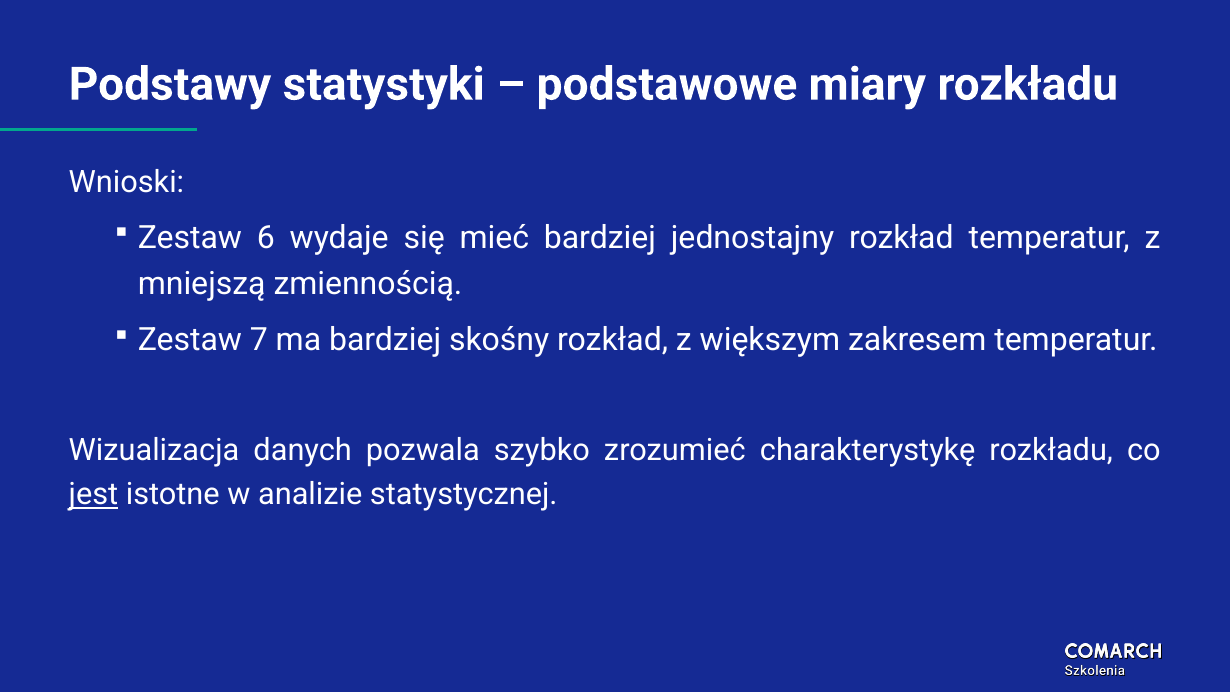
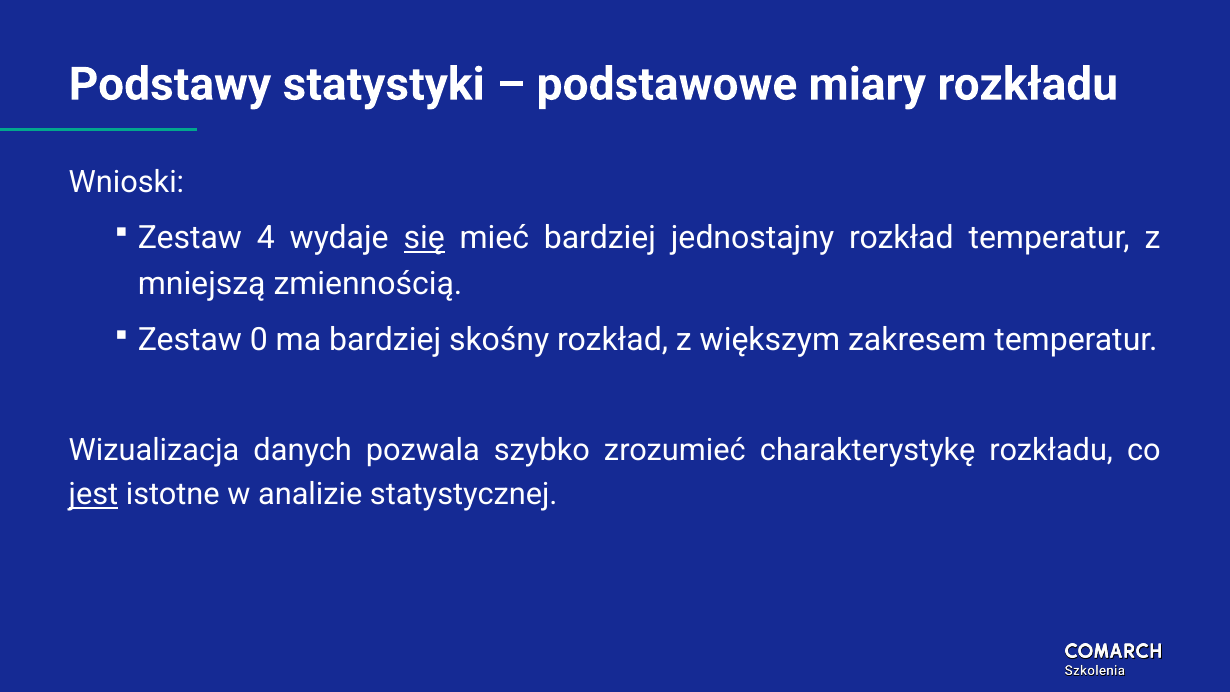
6: 6 -> 4 (266, 238)
się underline: none -> present (424, 238)
7: 7 -> 0 (259, 340)
